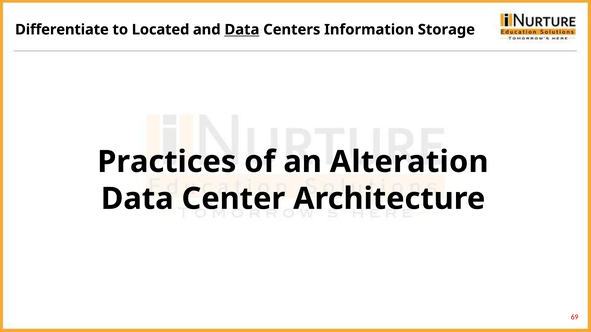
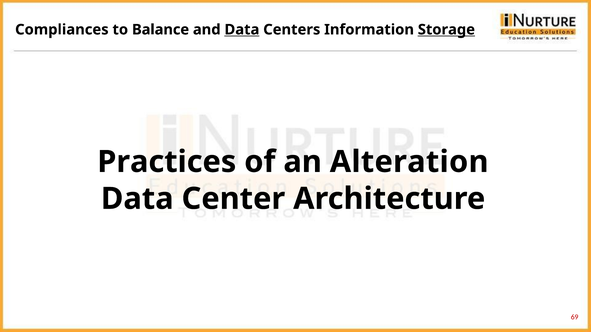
Differentiate: Differentiate -> Compliances (62, 30)
Located: Located -> Balance (161, 30)
Storage underline: none -> present (446, 30)
